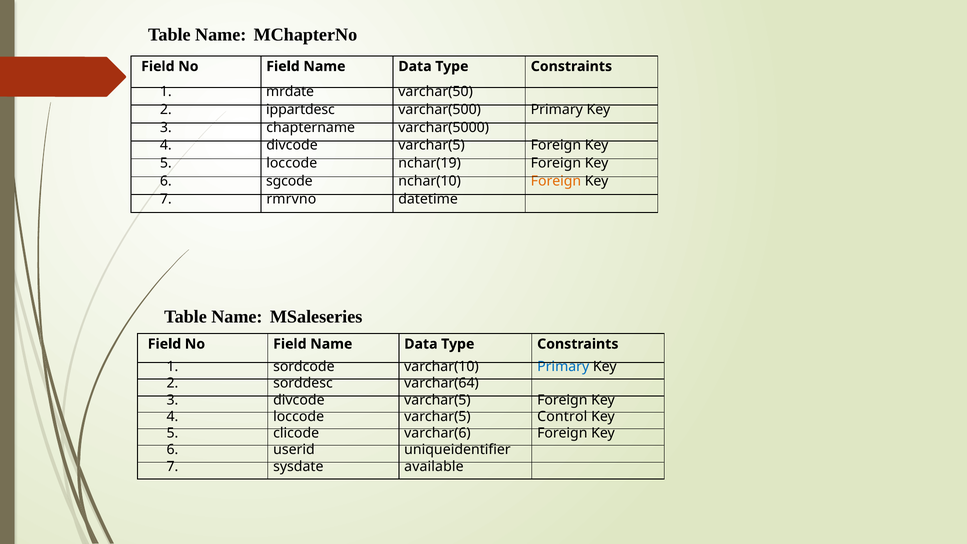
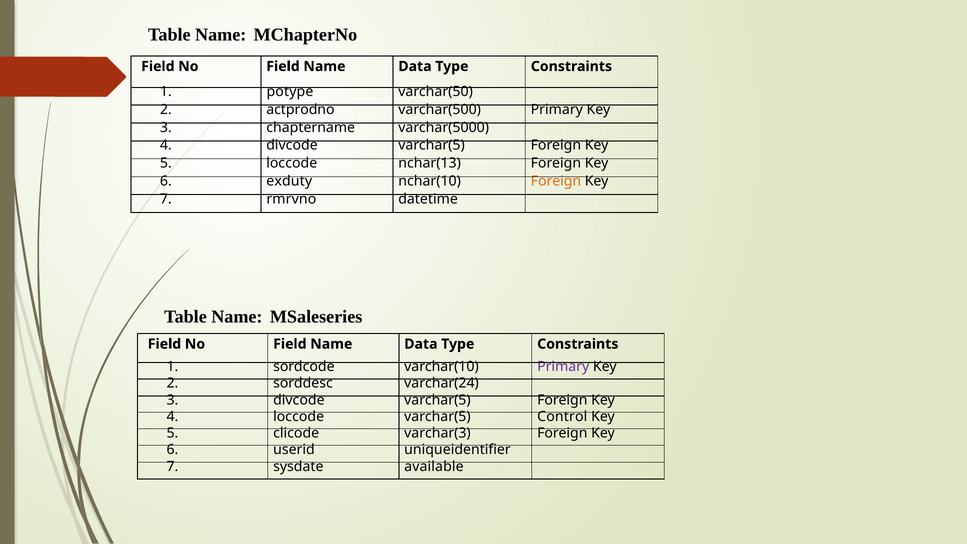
mrdate: mrdate -> potype (290, 92)
ippartdesc: ippartdesc -> actprodno (300, 109)
nchar(19: nchar(19 -> nchar(13 (430, 163)
sgcode: sgcode -> exduty (289, 181)
Primary colour: blue -> purple (563, 367)
varchar(64: varchar(64 -> varchar(24 (442, 383)
varchar(6: varchar(6 -> varchar(3 (437, 433)
